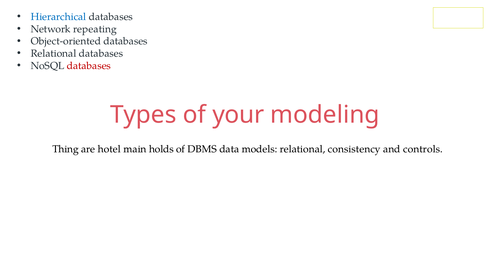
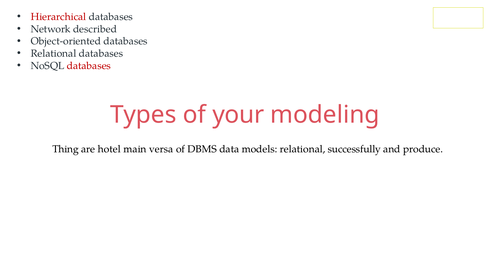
Hierarchical colour: blue -> red (59, 17)
repeating: repeating -> described (95, 29)
holds: holds -> versa (161, 149)
consistency: consistency -> successfully (354, 149)
controls: controls -> produce (423, 149)
